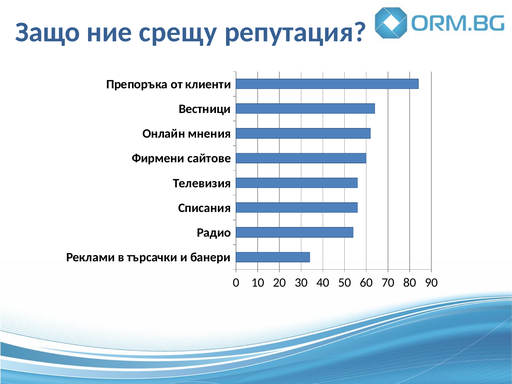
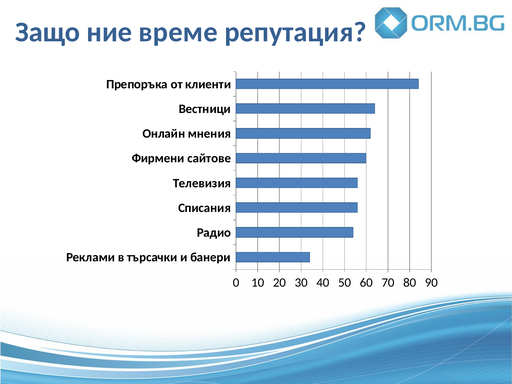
срещу: срещу -> време (178, 32)
